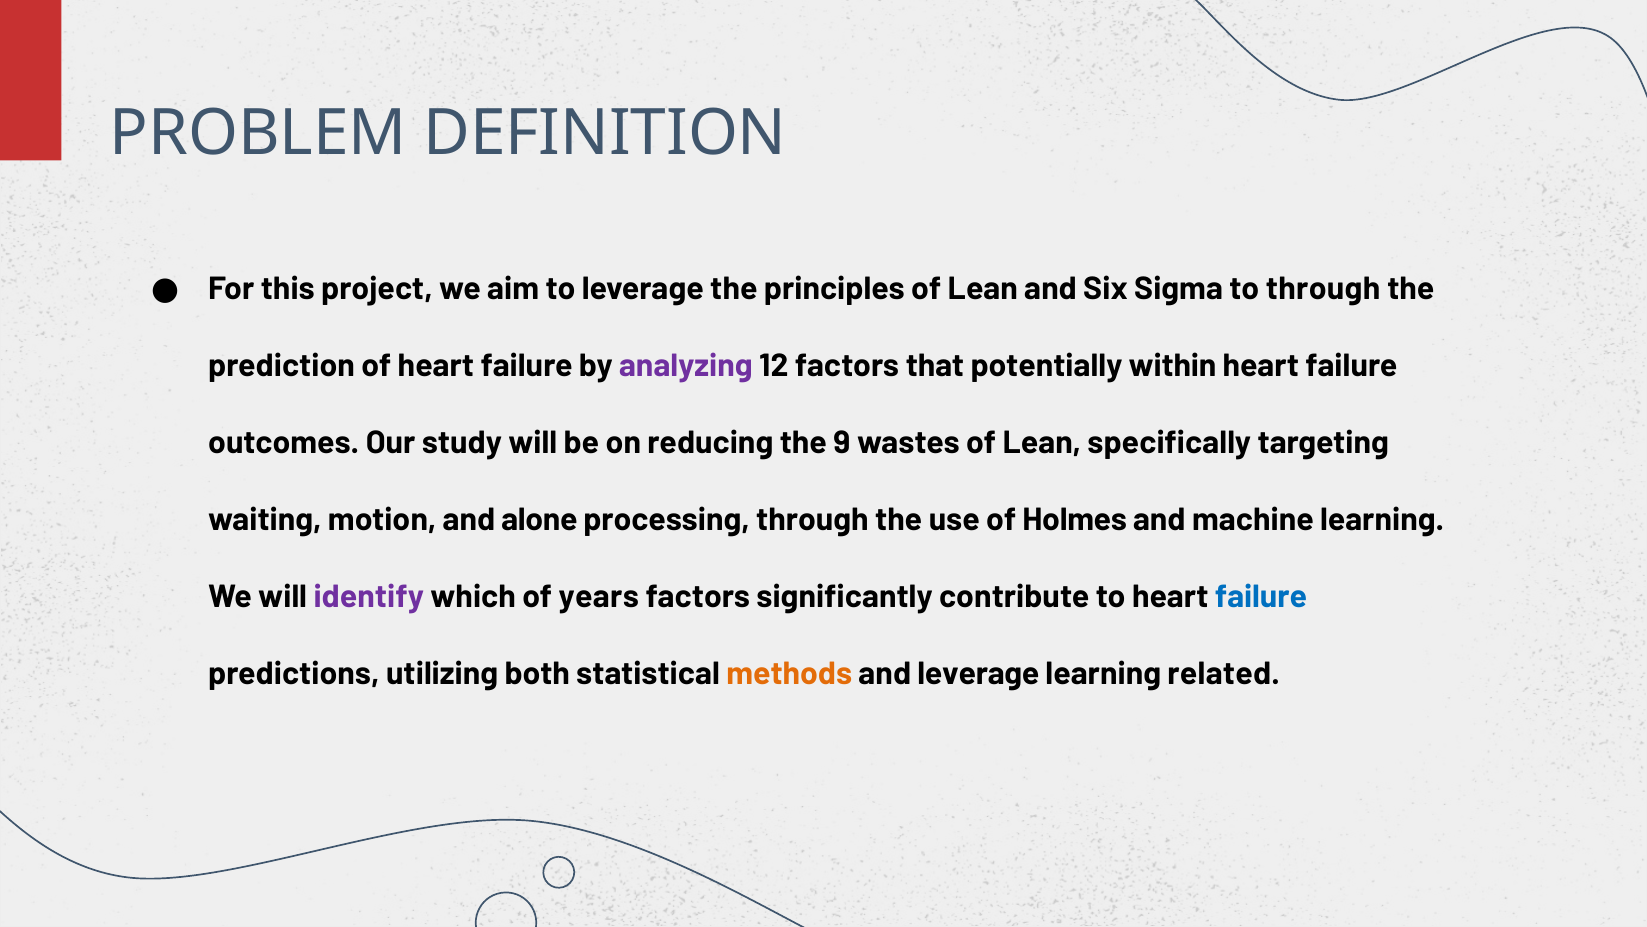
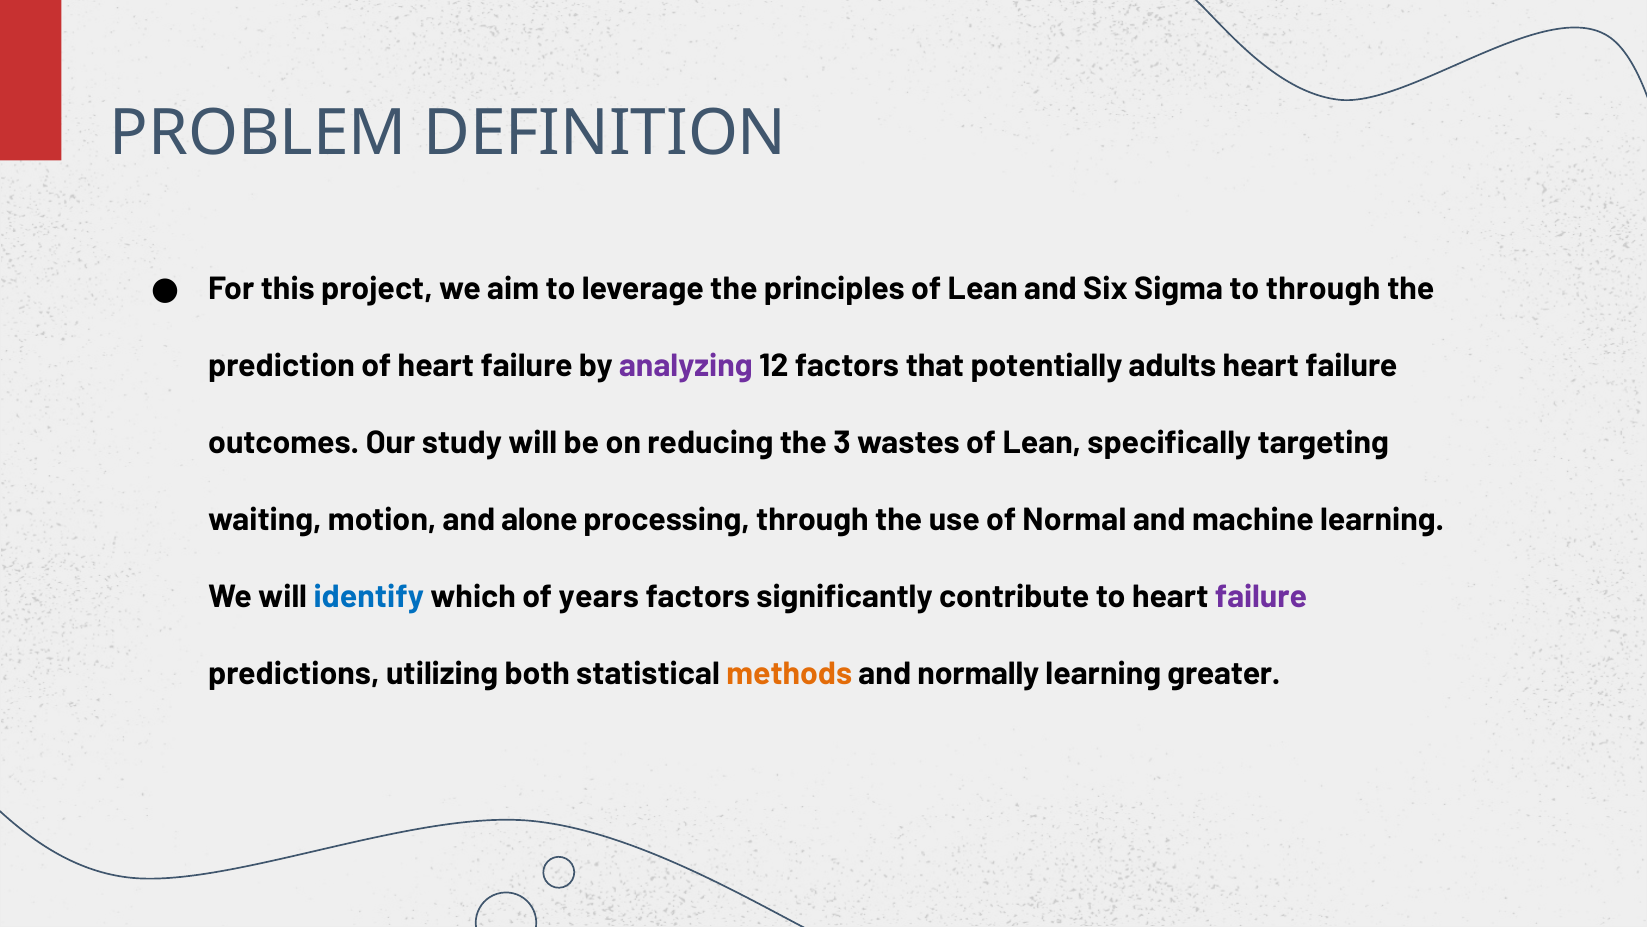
within: within -> adults (1173, 366)
9: 9 -> 3 (842, 443)
Holmes: Holmes -> Normal (1074, 520)
identify colour: purple -> blue (369, 597)
failure colour: blue -> purple (1261, 597)
and leverage: leverage -> normally (978, 674)
related: related -> greater (1224, 674)
